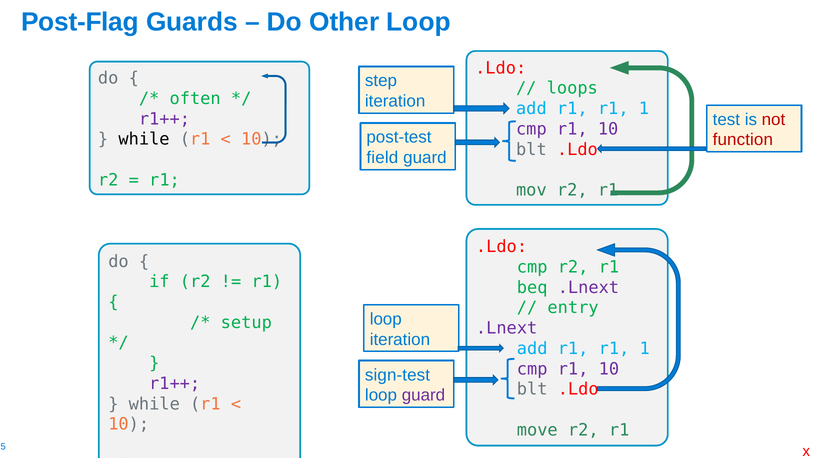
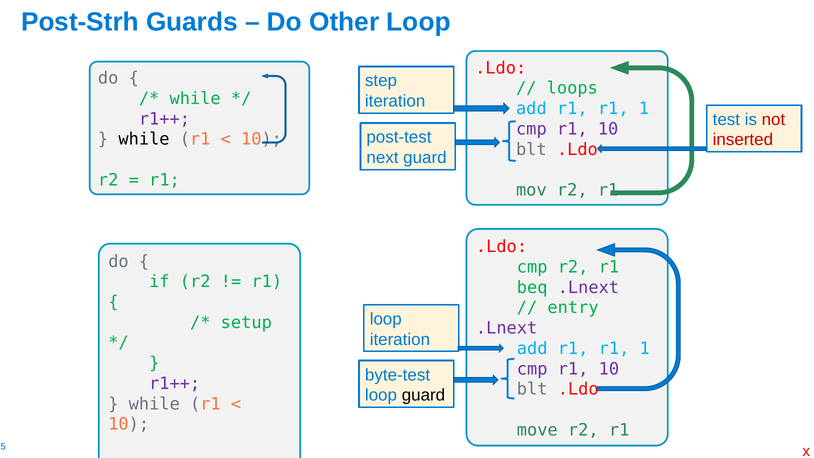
Post-Flag: Post-Flag -> Post-Strh (80, 22)
often: often -> while (195, 99)
function: function -> inserted (743, 140)
field: field -> next (382, 158)
sign-test: sign-test -> byte-test (398, 375)
guard colour: purple -> black (423, 395)
